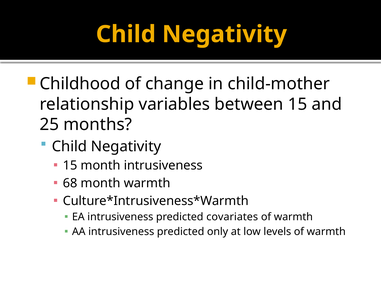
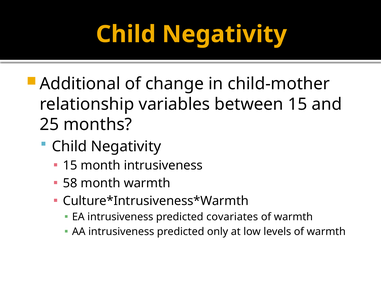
Childhood: Childhood -> Additional (80, 84)
68: 68 -> 58 (70, 183)
